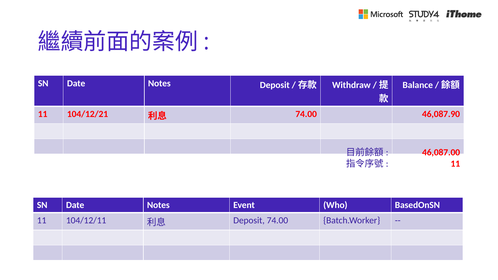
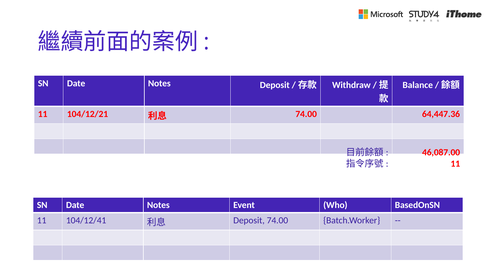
46,087.90: 46,087.90 -> 64,447.36 (441, 114)
104/12/11: 104/12/11 -> 104/12/41 (86, 220)
